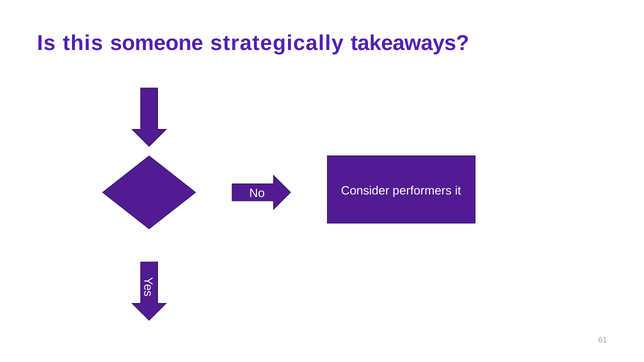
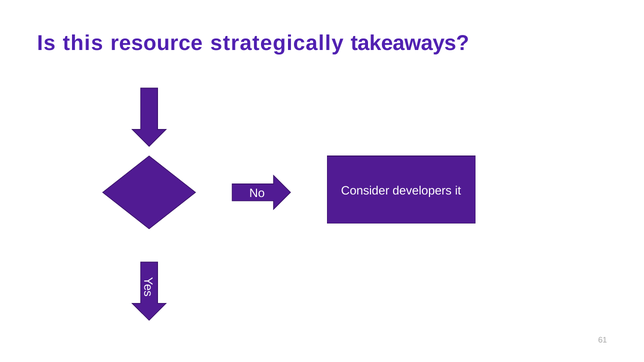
someone: someone -> resource (157, 43)
performers: performers -> developers (422, 191)
